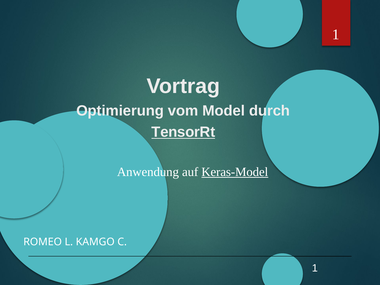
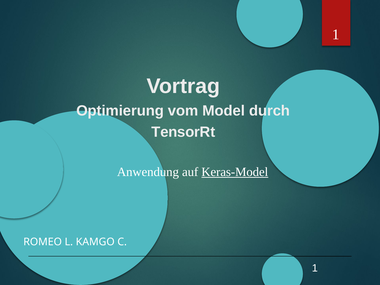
TensorRt underline: present -> none (183, 132)
